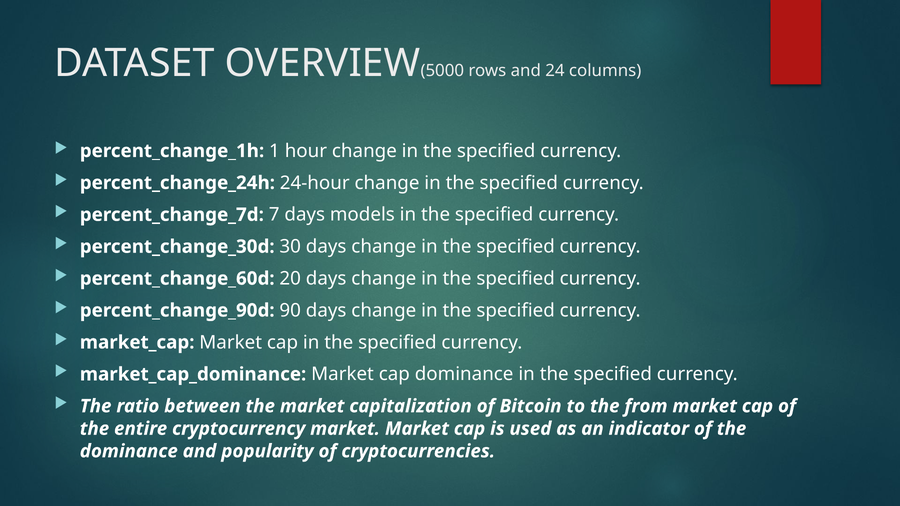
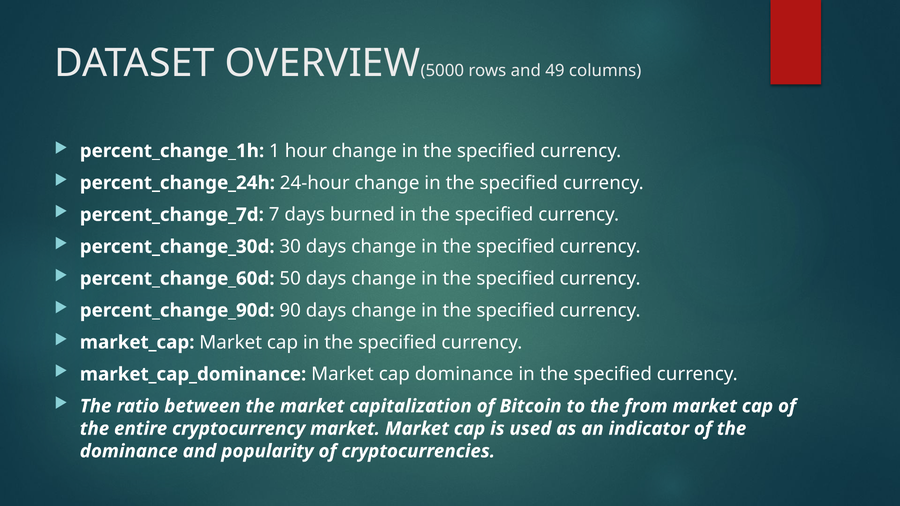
24: 24 -> 49 (555, 71)
models: models -> burned (362, 215)
20: 20 -> 50 (290, 279)
